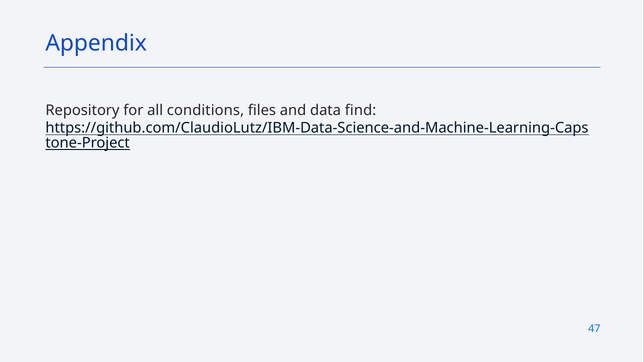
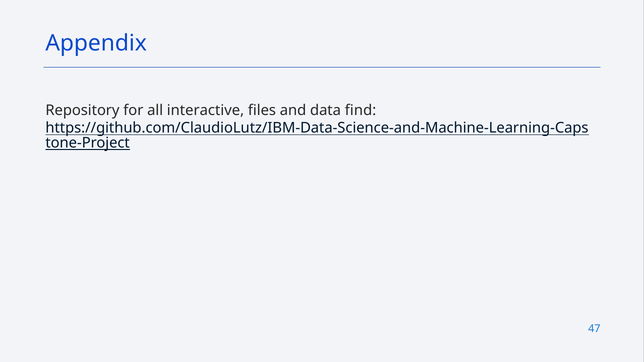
conditions: conditions -> interactive (205, 110)
